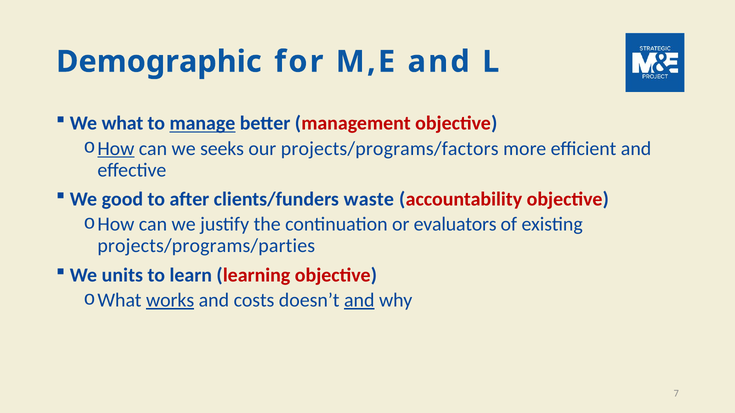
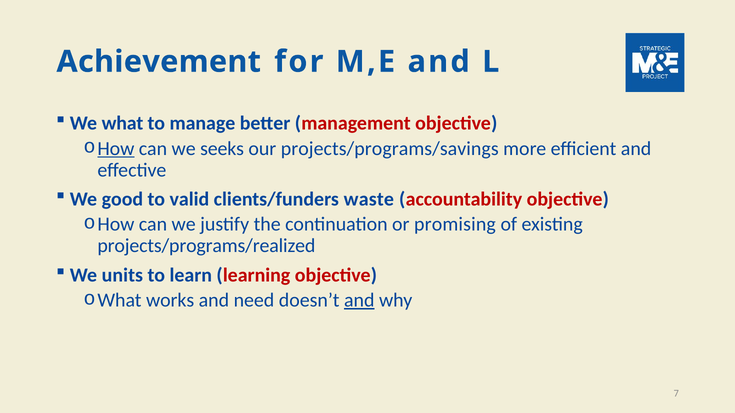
Demographic: Demographic -> Achievement (159, 62)
manage underline: present -> none (202, 123)
projects/programs/factors: projects/programs/factors -> projects/programs/savings (390, 149)
after: after -> valid (189, 199)
evaluators: evaluators -> promising (455, 225)
projects/programs/parties: projects/programs/parties -> projects/programs/realized (206, 246)
works underline: present -> none (170, 301)
costs: costs -> need (254, 301)
